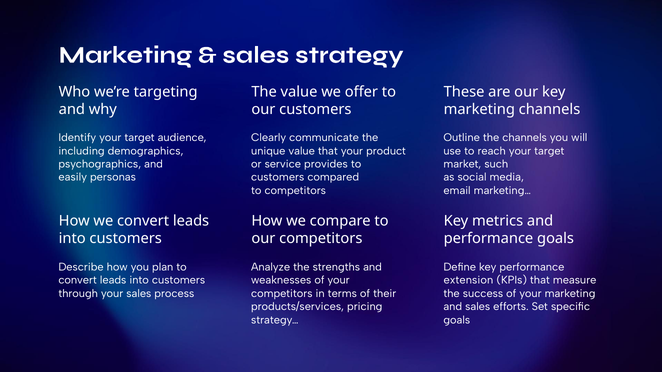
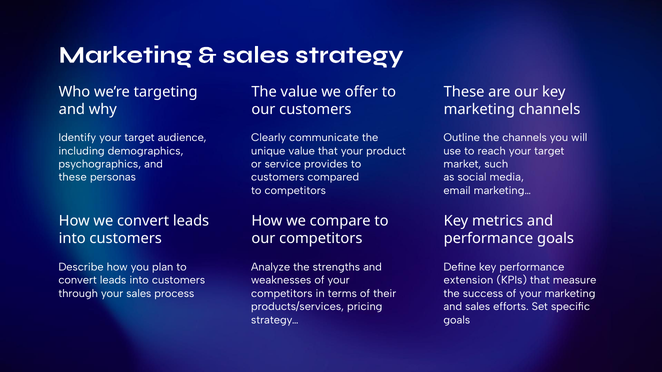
easily: easily -> these (73, 178)
